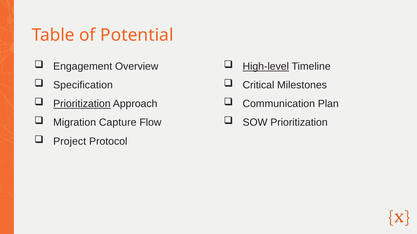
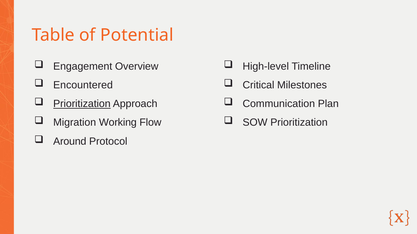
High-level underline: present -> none (266, 67)
Specification: Specification -> Encountered (83, 85)
Capture: Capture -> Working (118, 123)
Project: Project -> Around (70, 142)
